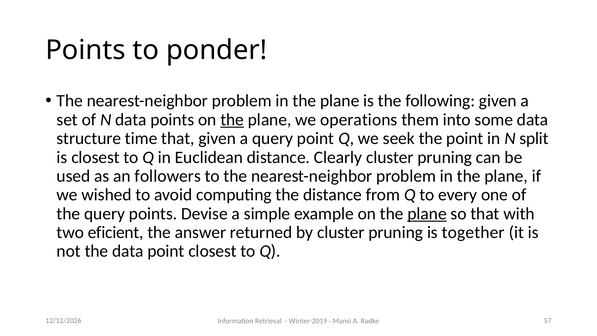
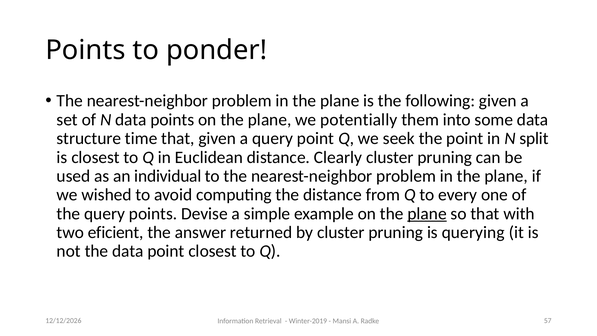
the underline: present -> none (232, 120)
operations: operations -> potentially (359, 120)
followers: followers -> individual (168, 176)
together: together -> querying (473, 232)
